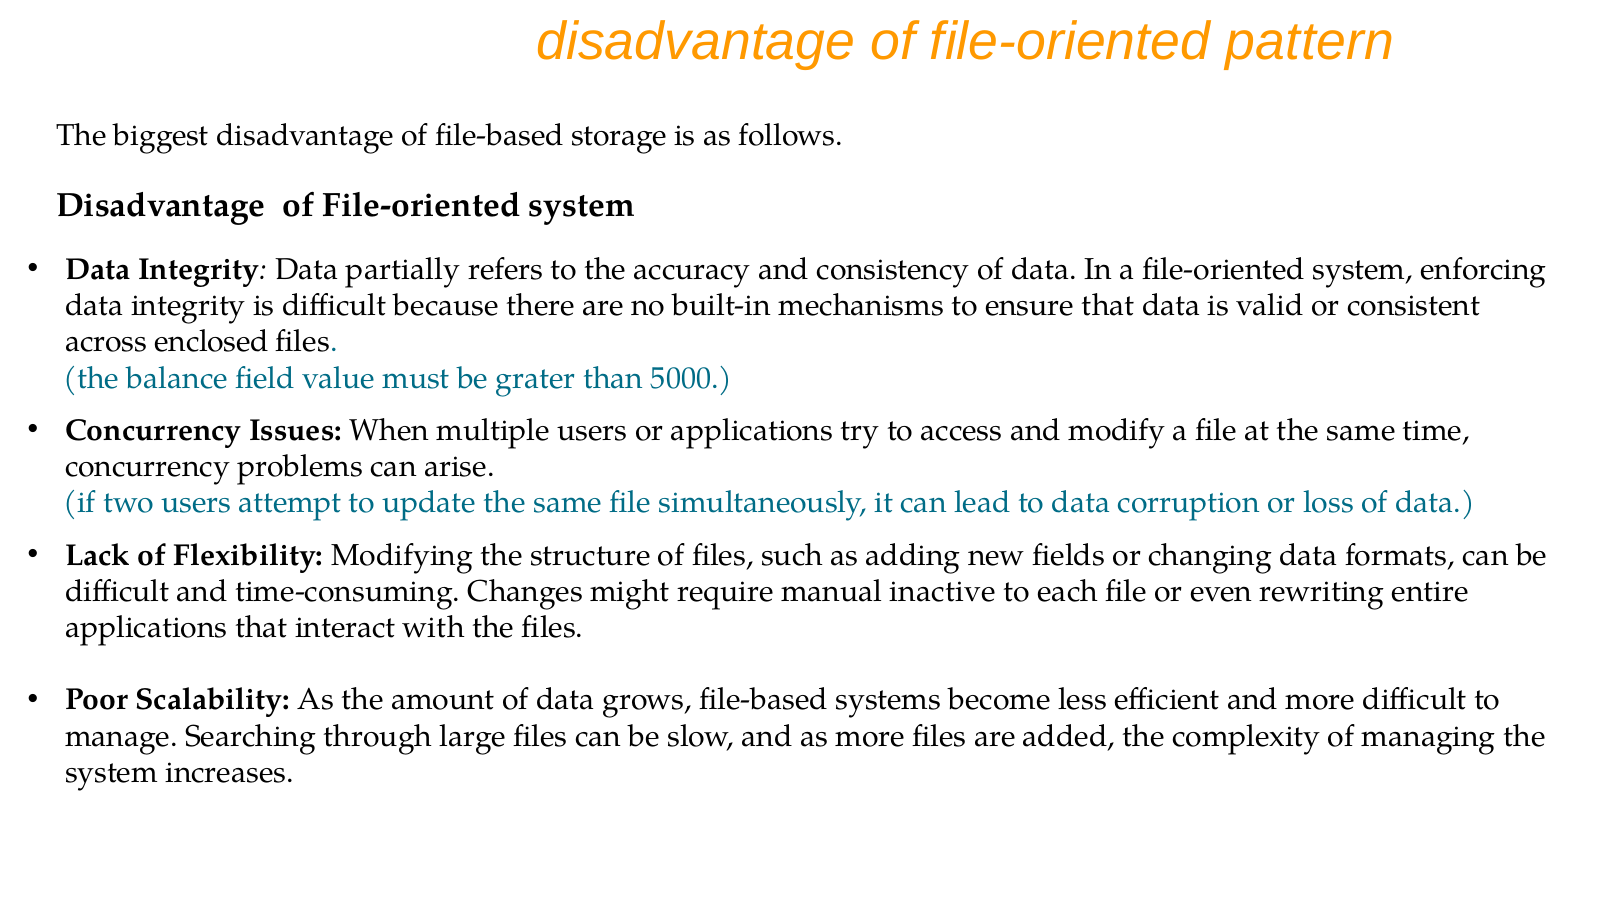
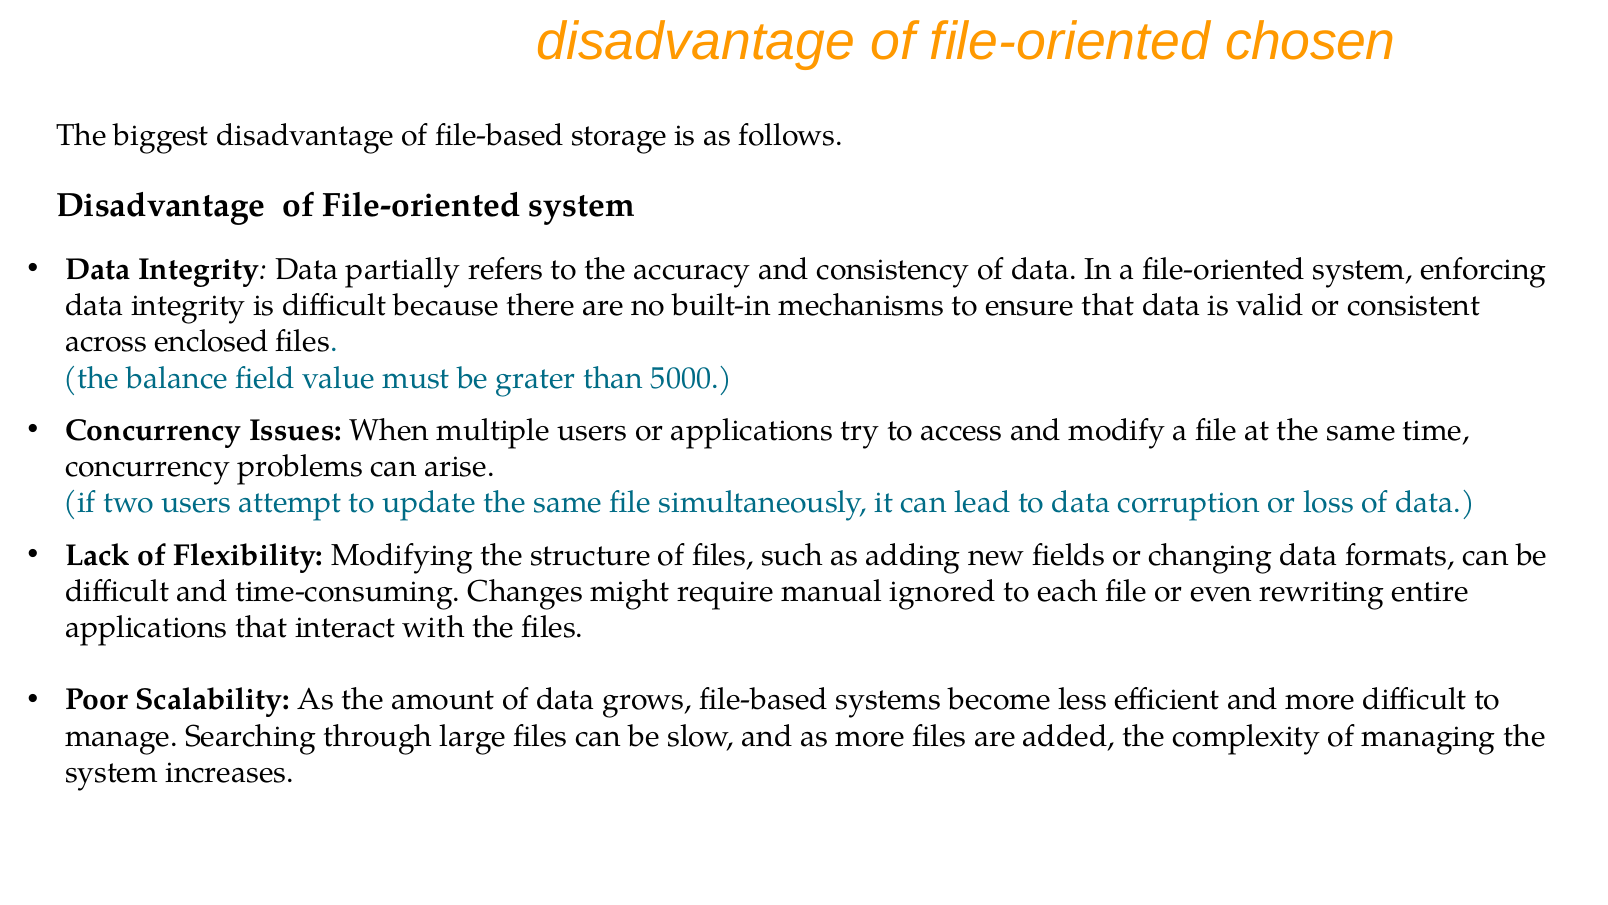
pattern: pattern -> chosen (1310, 42)
inactive: inactive -> ignored (943, 591)
